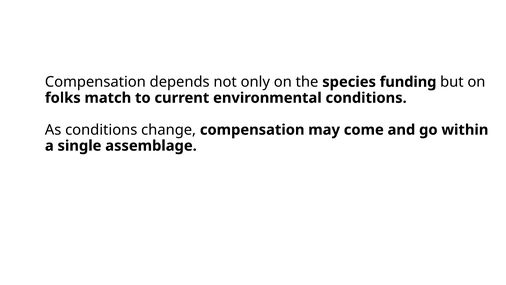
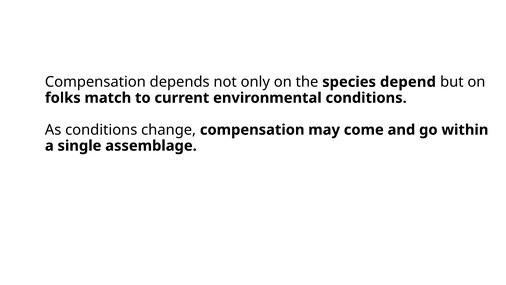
funding: funding -> depend (408, 82)
